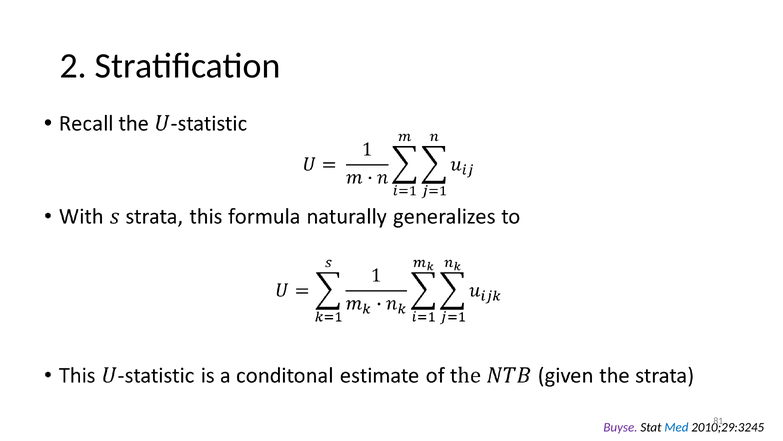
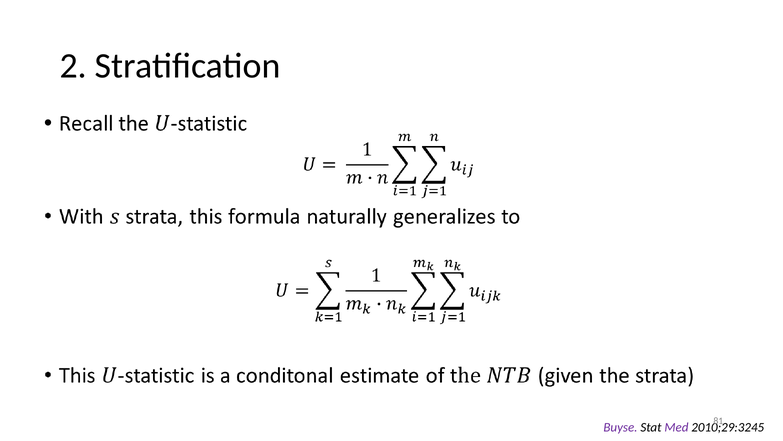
Med colour: blue -> purple (676, 427)
